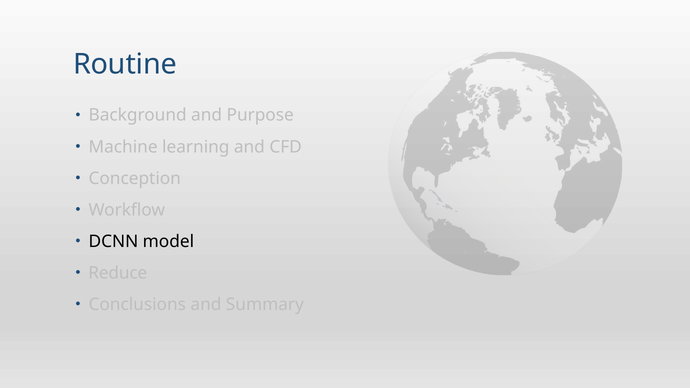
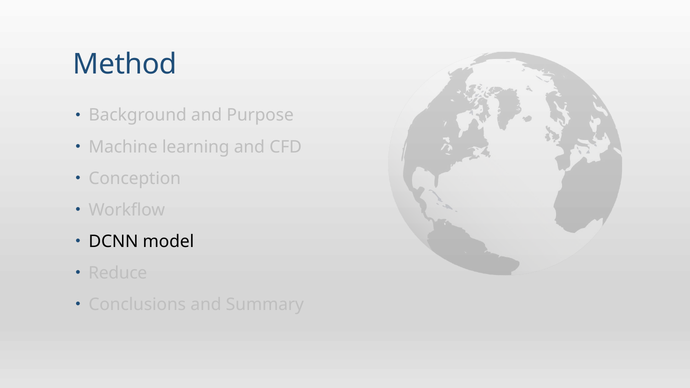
Routine: Routine -> Method (125, 65)
